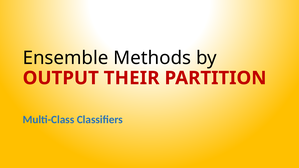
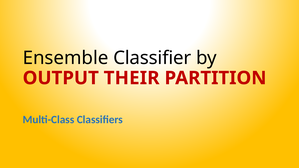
Methods: Methods -> Classifier (152, 58)
